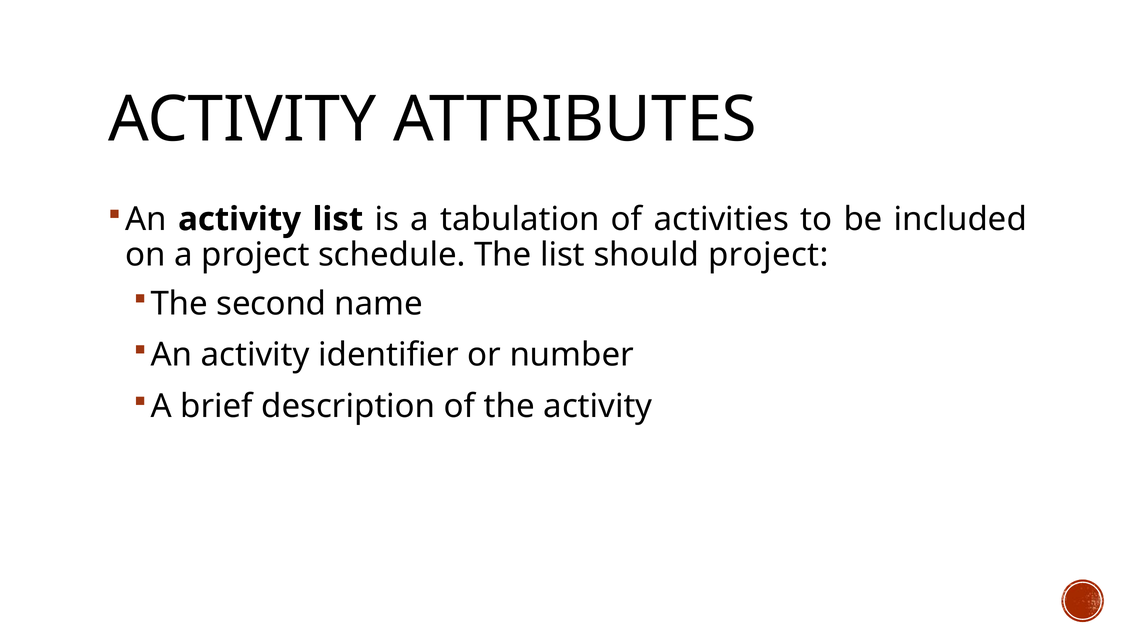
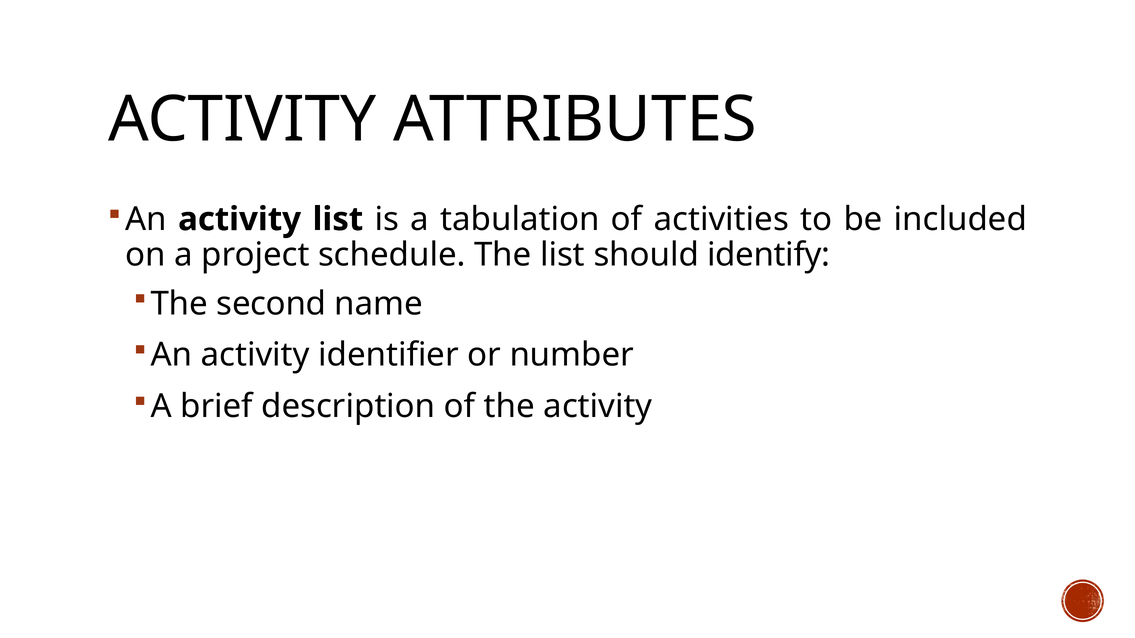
should project: project -> identify (769, 255)
